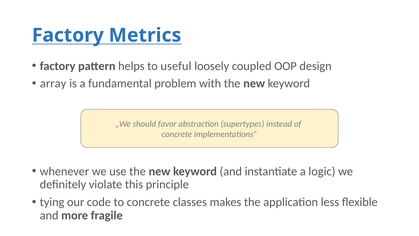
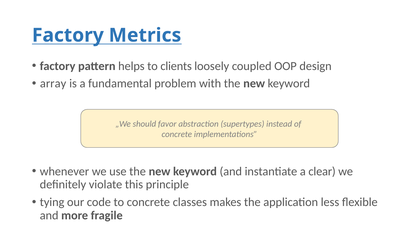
useful: useful -> clients (176, 66)
logic: logic -> clear (322, 171)
